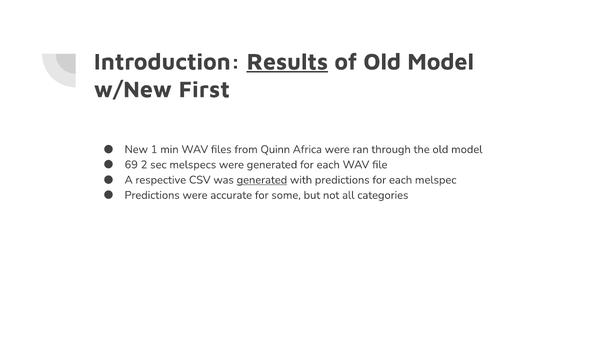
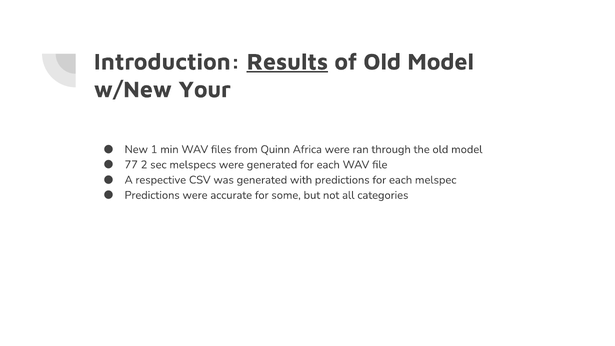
First: First -> Your (205, 90)
69: 69 -> 77 (131, 165)
generated underline: present -> none (262, 180)
